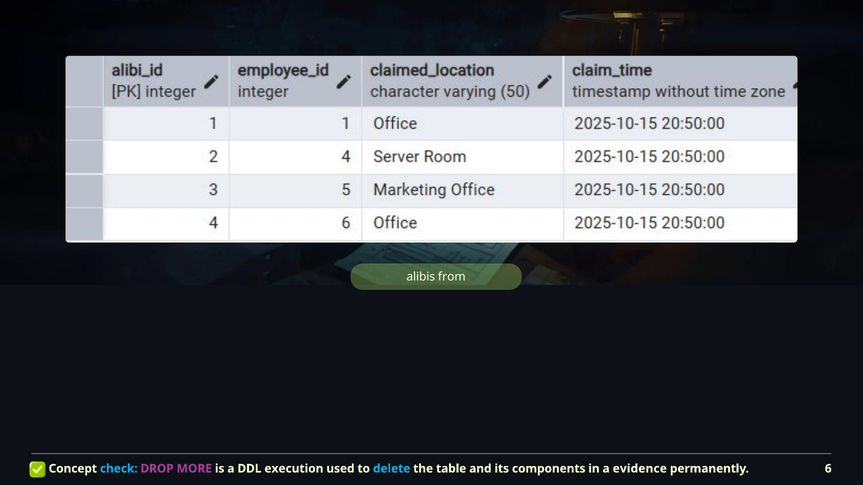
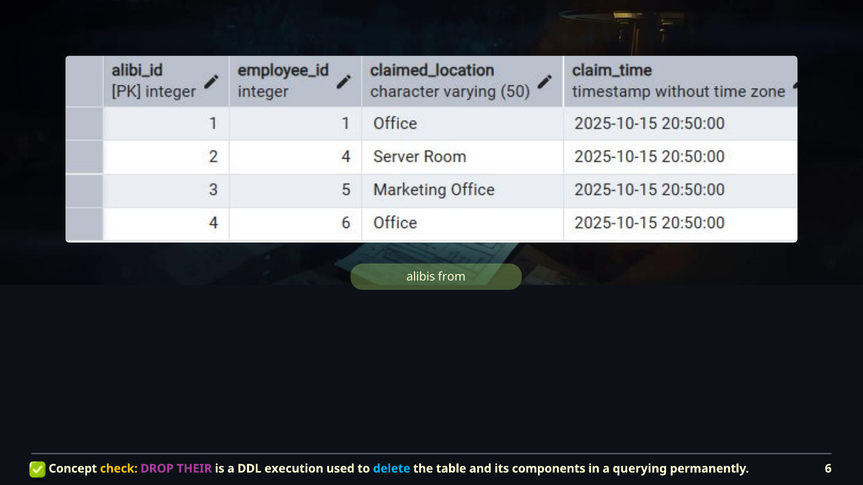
check colour: light blue -> yellow (119, 469)
MORE: MORE -> THEIR (194, 469)
evidence: evidence -> querying (640, 469)
